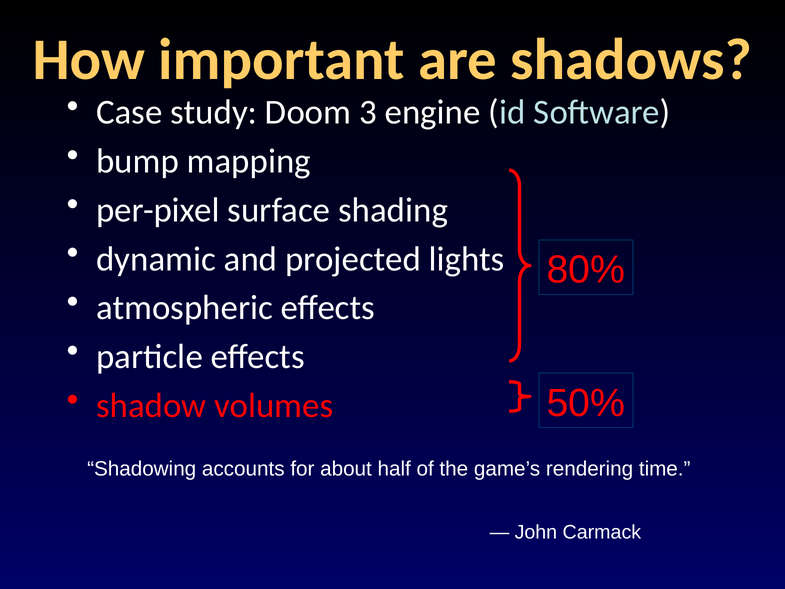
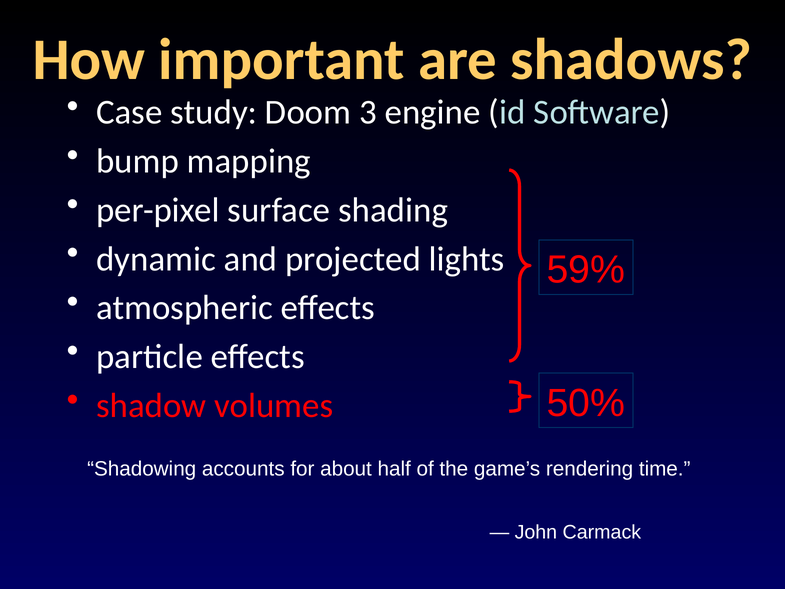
80%: 80% -> 59% (586, 270)
